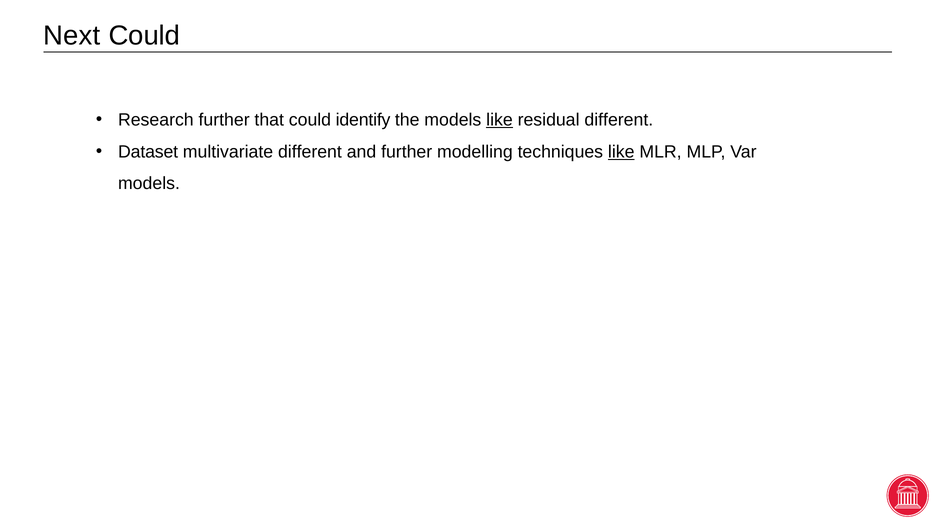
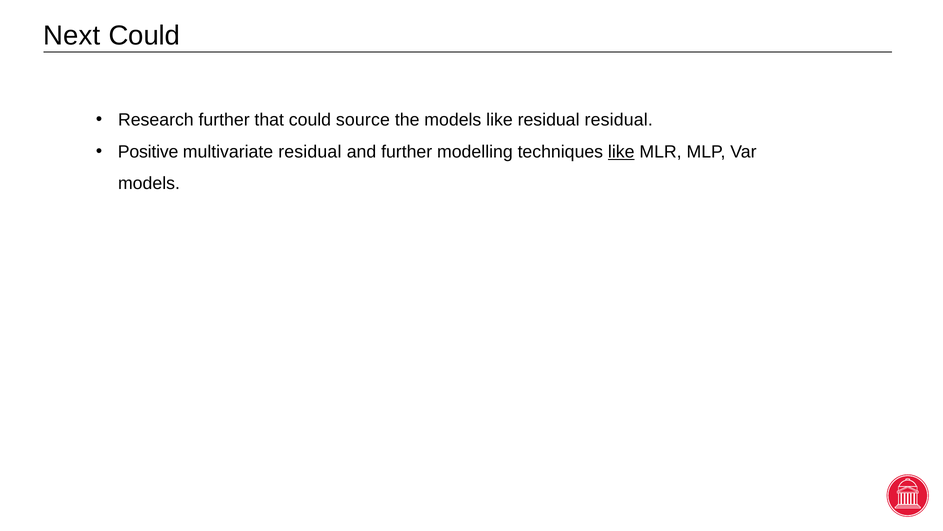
identify: identify -> source (363, 120)
like underline: present -> none (499, 120)
residual different: different -> residual (619, 120)
Dataset: Dataset -> Positive (148, 152)
multivariate different: different -> residual (310, 152)
